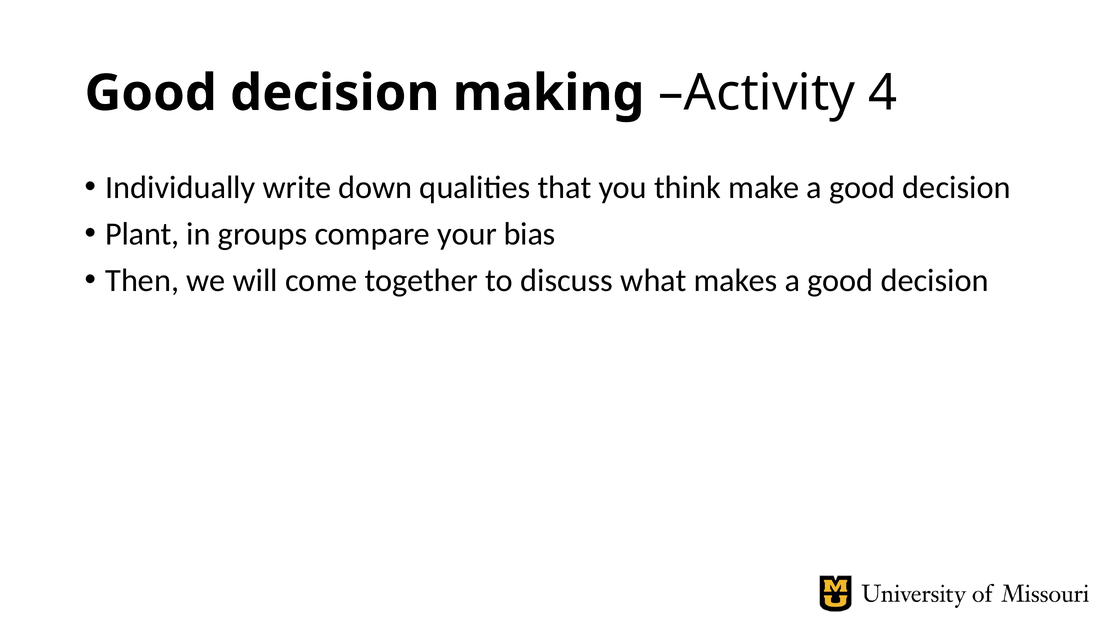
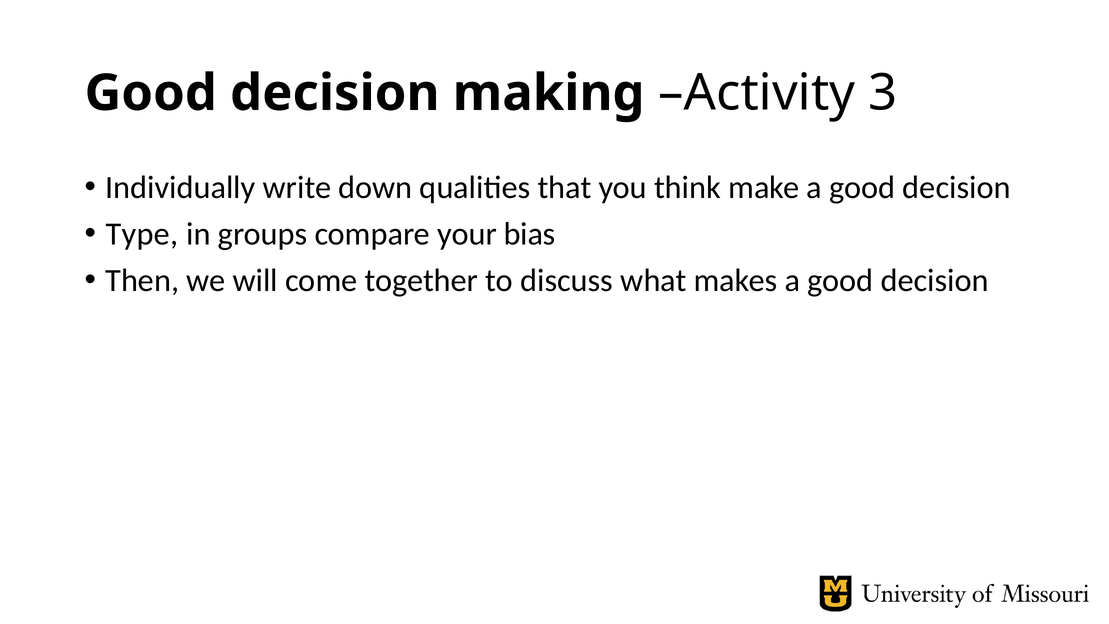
4: 4 -> 3 (883, 93)
Plant: Plant -> Type (142, 234)
